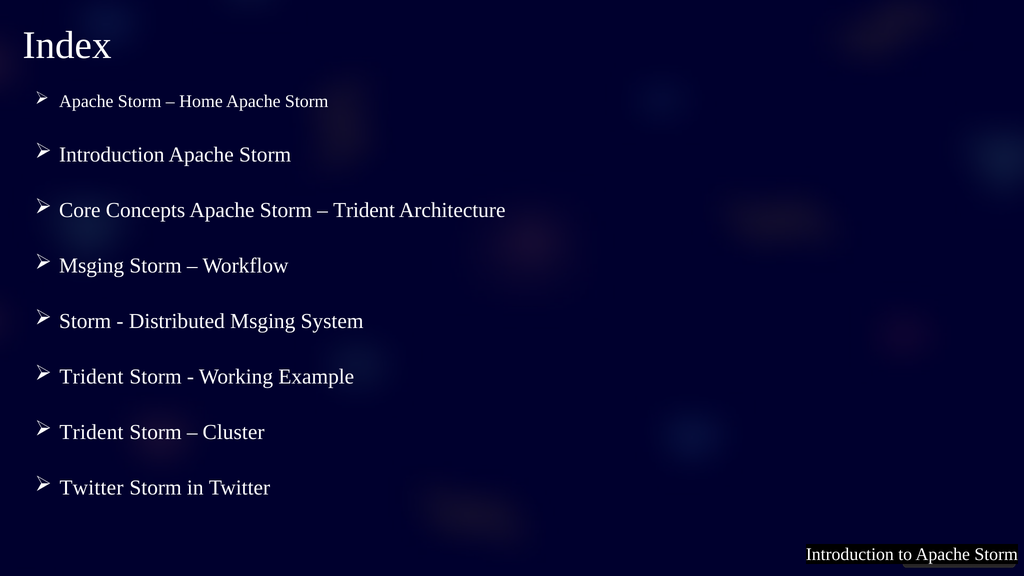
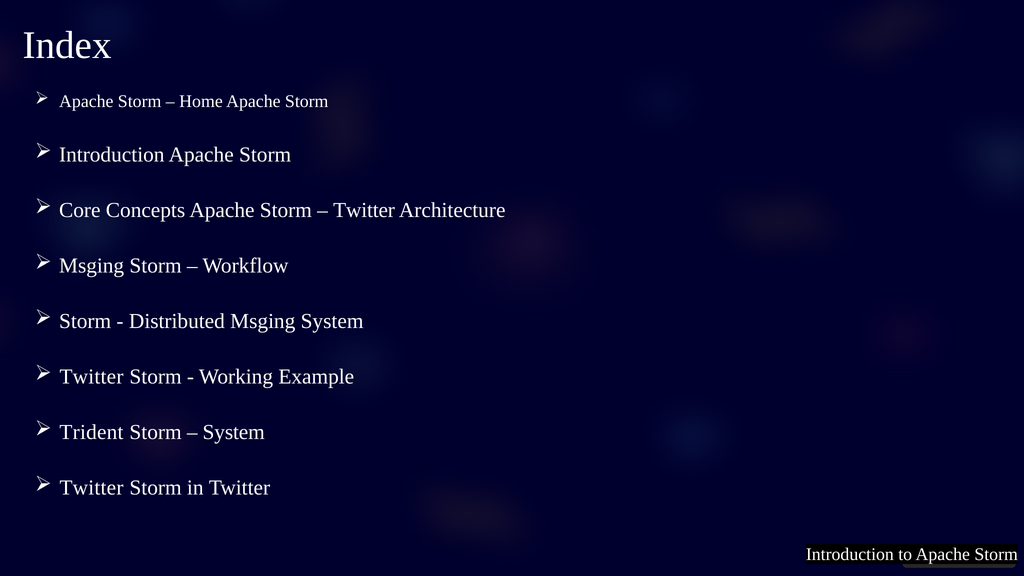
Trident: Trident -> Twitter (364, 210)
Trident: Trident -> Twitter (92, 377)
Cluster: Cluster -> System (234, 432)
